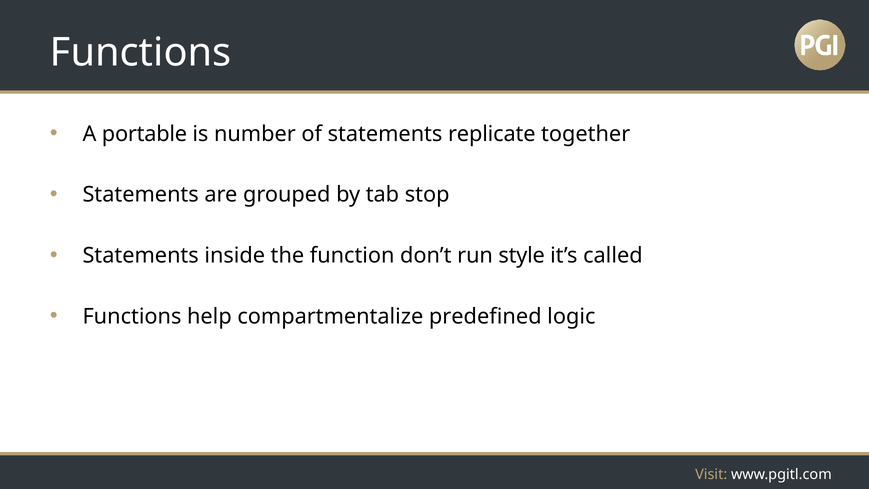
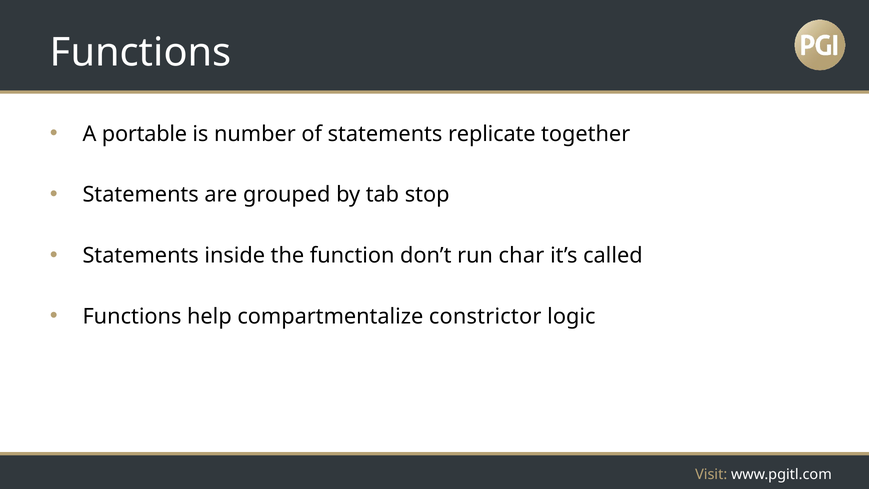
style: style -> char (521, 256)
predefined: predefined -> constrictor (485, 316)
